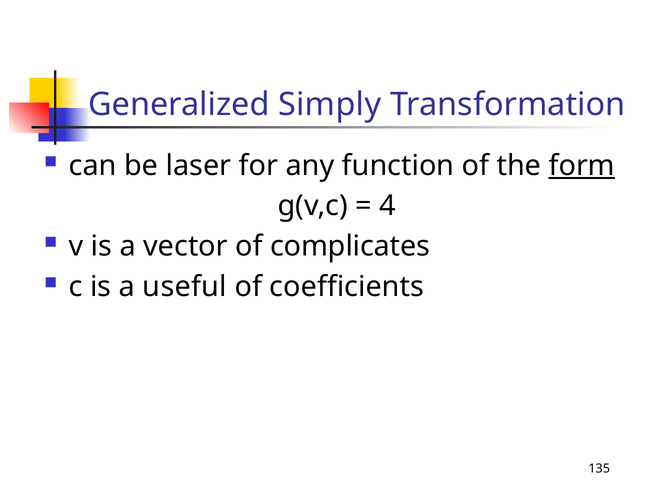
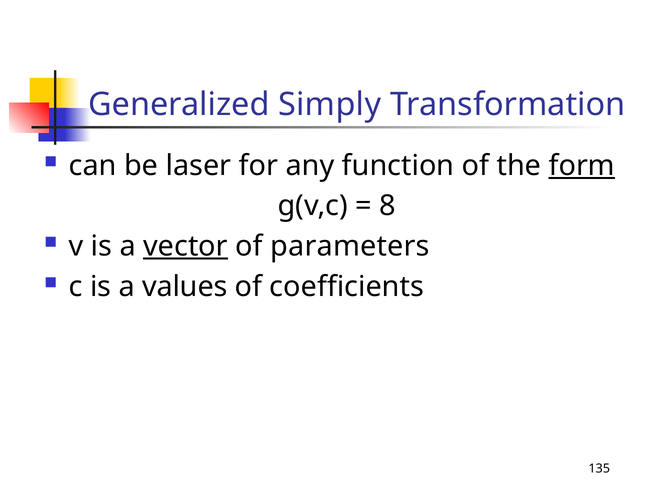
4: 4 -> 8 (388, 206)
vector underline: none -> present (186, 247)
complicates: complicates -> parameters (350, 247)
useful: useful -> values (185, 287)
